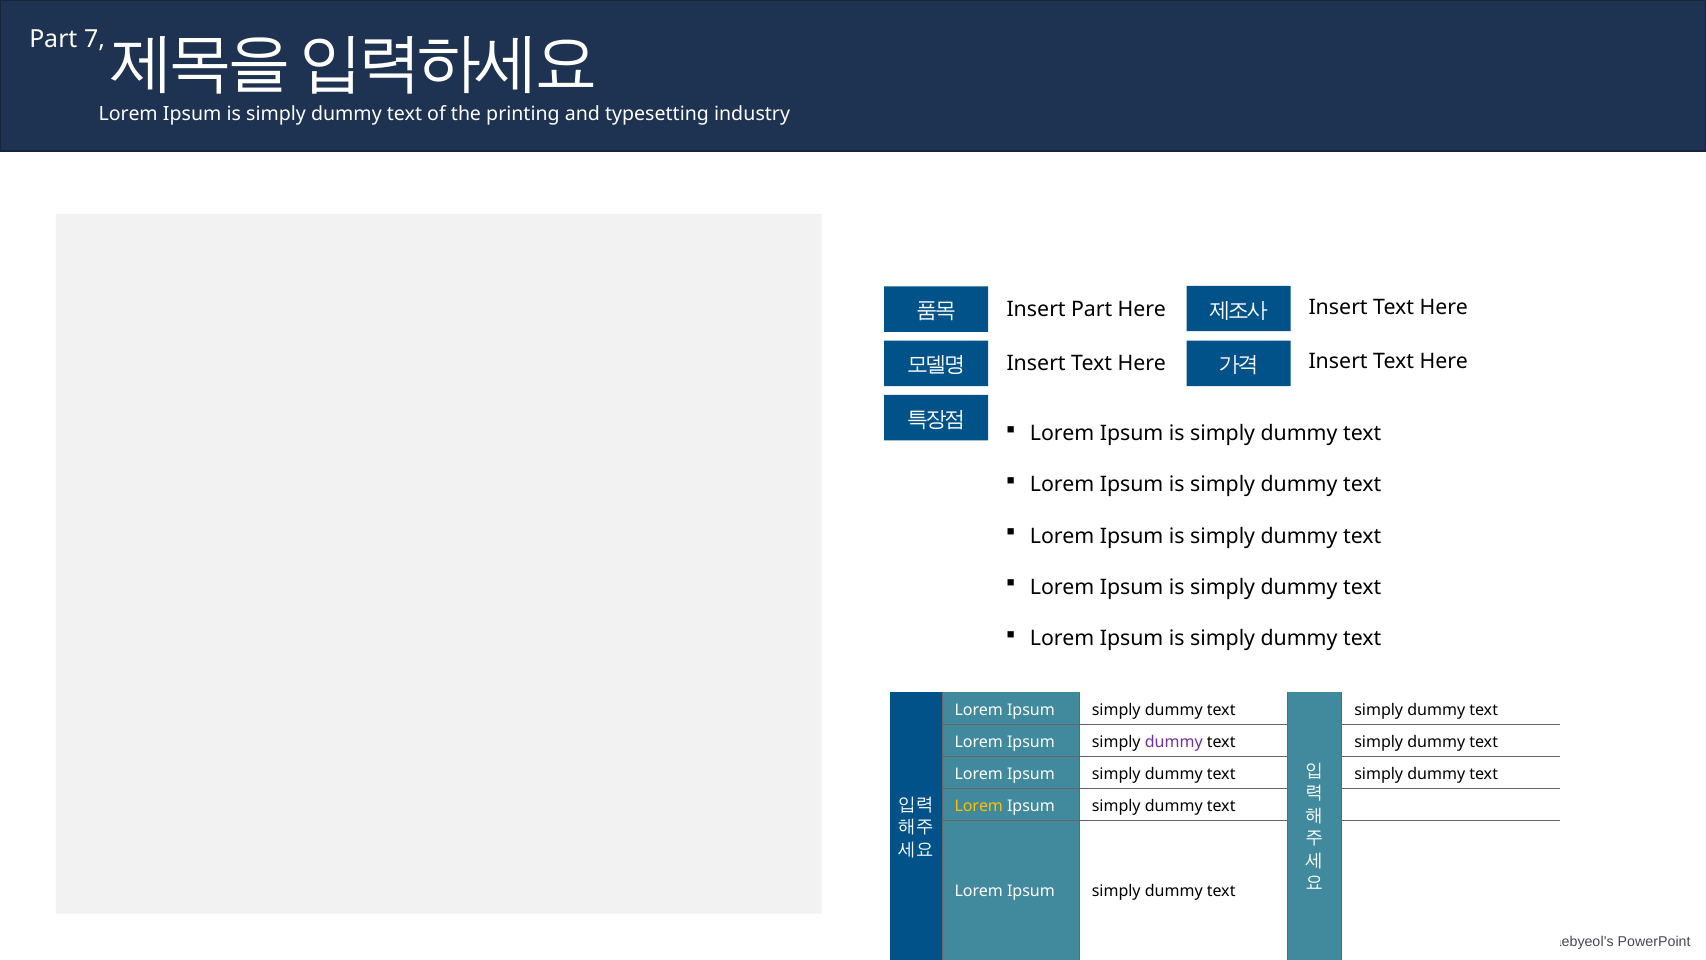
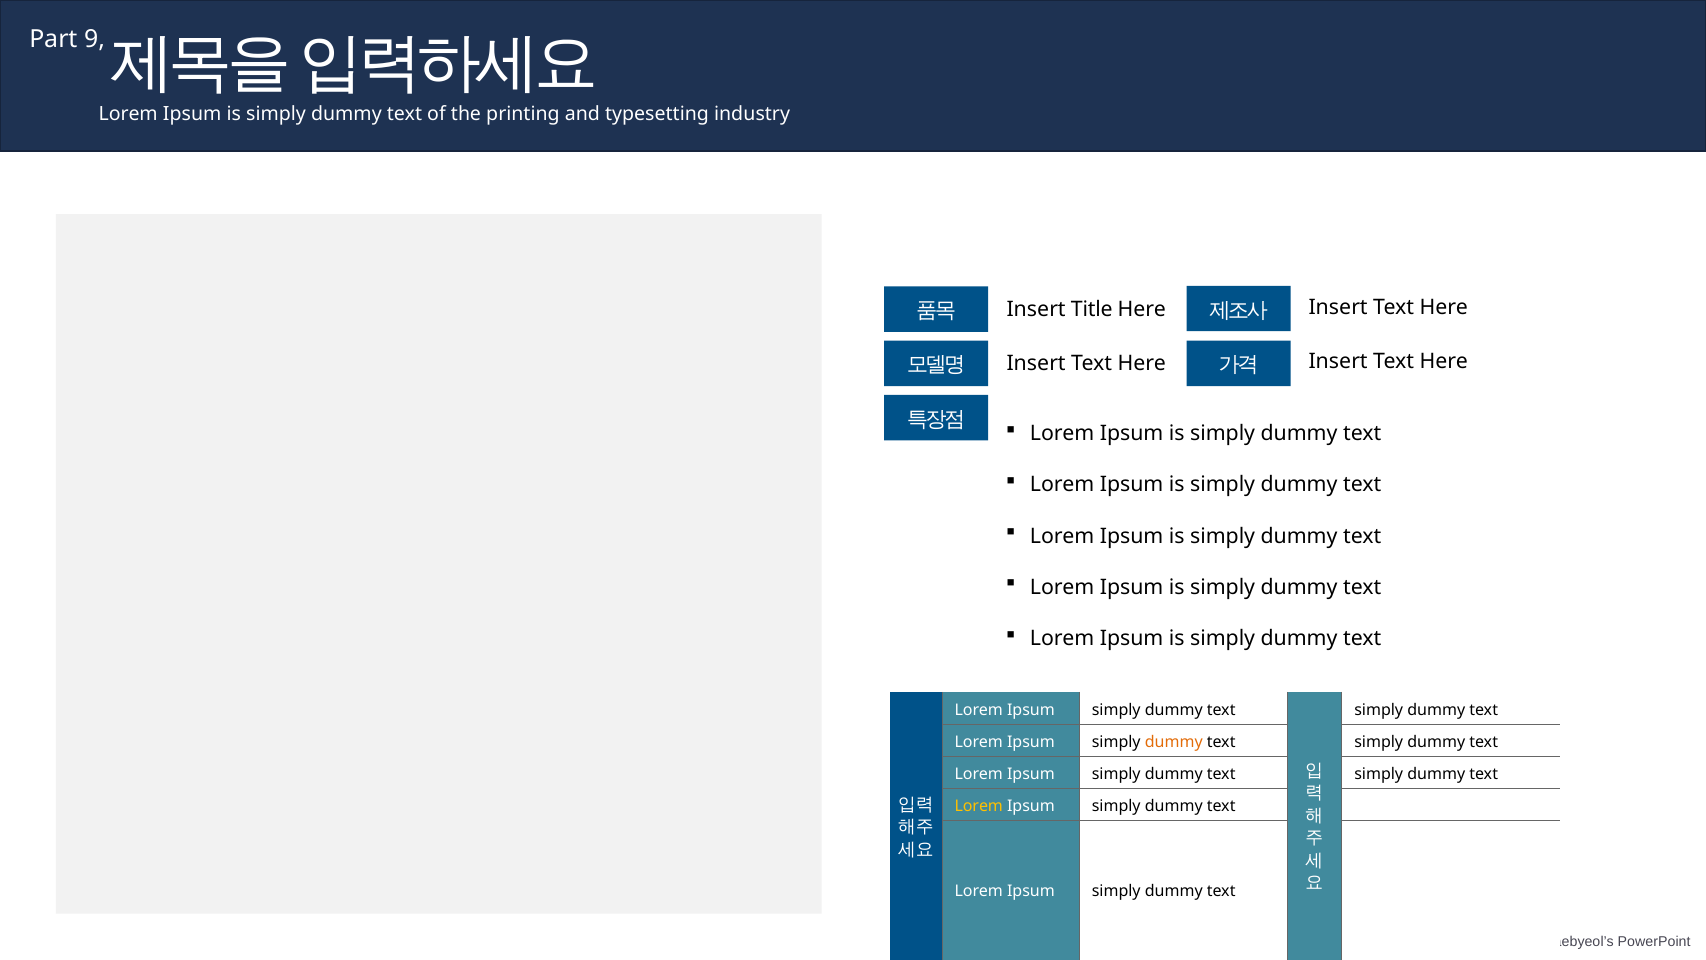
7: 7 -> 9 (94, 39)
Insert Part: Part -> Title (1092, 310)
dummy colour: purple -> orange (1174, 742)
